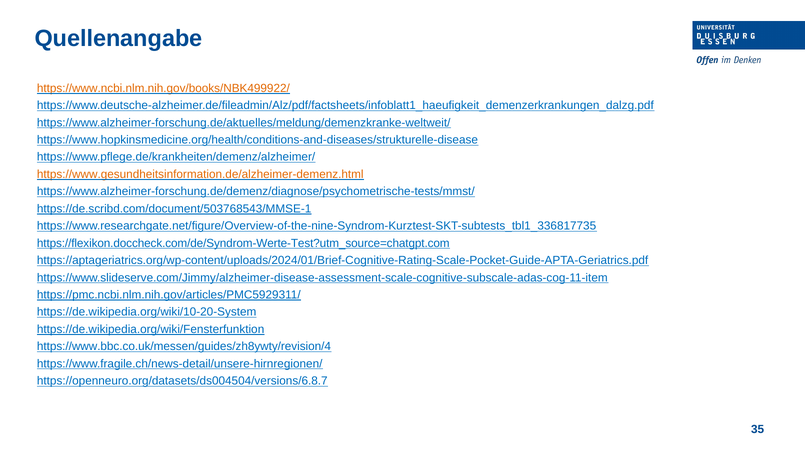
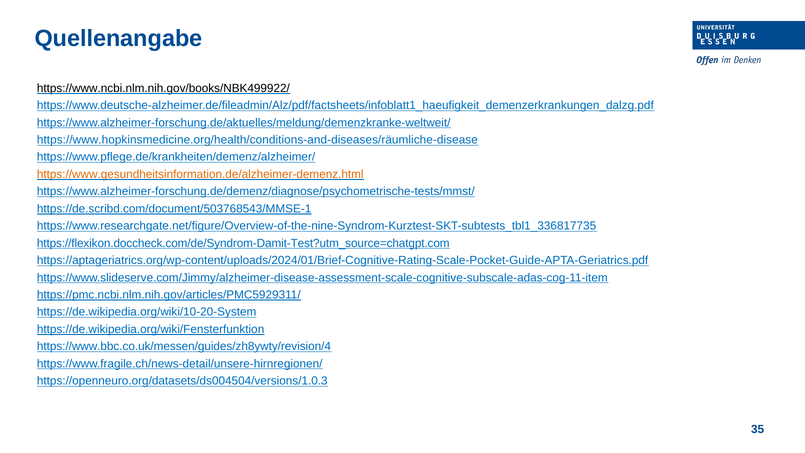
https://www.ncbi.nlm.nih.gov/books/NBK499922/ colour: orange -> black (163, 88)
https://www.hopkinsmedicine.org/health/conditions-and-diseases/strukturelle-disease: https://www.hopkinsmedicine.org/health/conditions-and-diseases/strukturelle-disease -> https://www.hopkinsmedicine.org/health/conditions-and-diseases/räumliche-disease (257, 140)
https://flexikon.doccheck.com/de/Syndrom-Werte-Test?utm_source=chatgpt.com: https://flexikon.doccheck.com/de/Syndrom-Werte-Test?utm_source=chatgpt.com -> https://flexikon.doccheck.com/de/Syndrom-Damit-Test?utm_source=chatgpt.com (243, 243)
https://openneuro.org/datasets/ds004504/versions/6.8.7: https://openneuro.org/datasets/ds004504/versions/6.8.7 -> https://openneuro.org/datasets/ds004504/versions/1.0.3 (182, 381)
